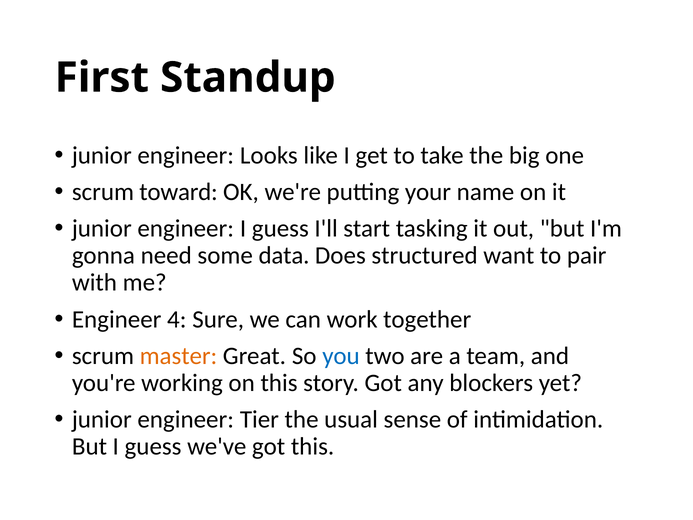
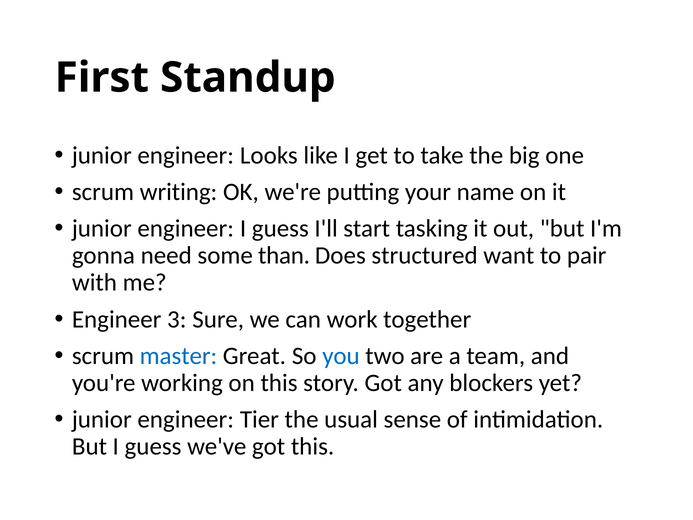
toward: toward -> writing (178, 192)
data: data -> than (284, 255)
4: 4 -> 3 (177, 319)
master colour: orange -> blue (178, 356)
